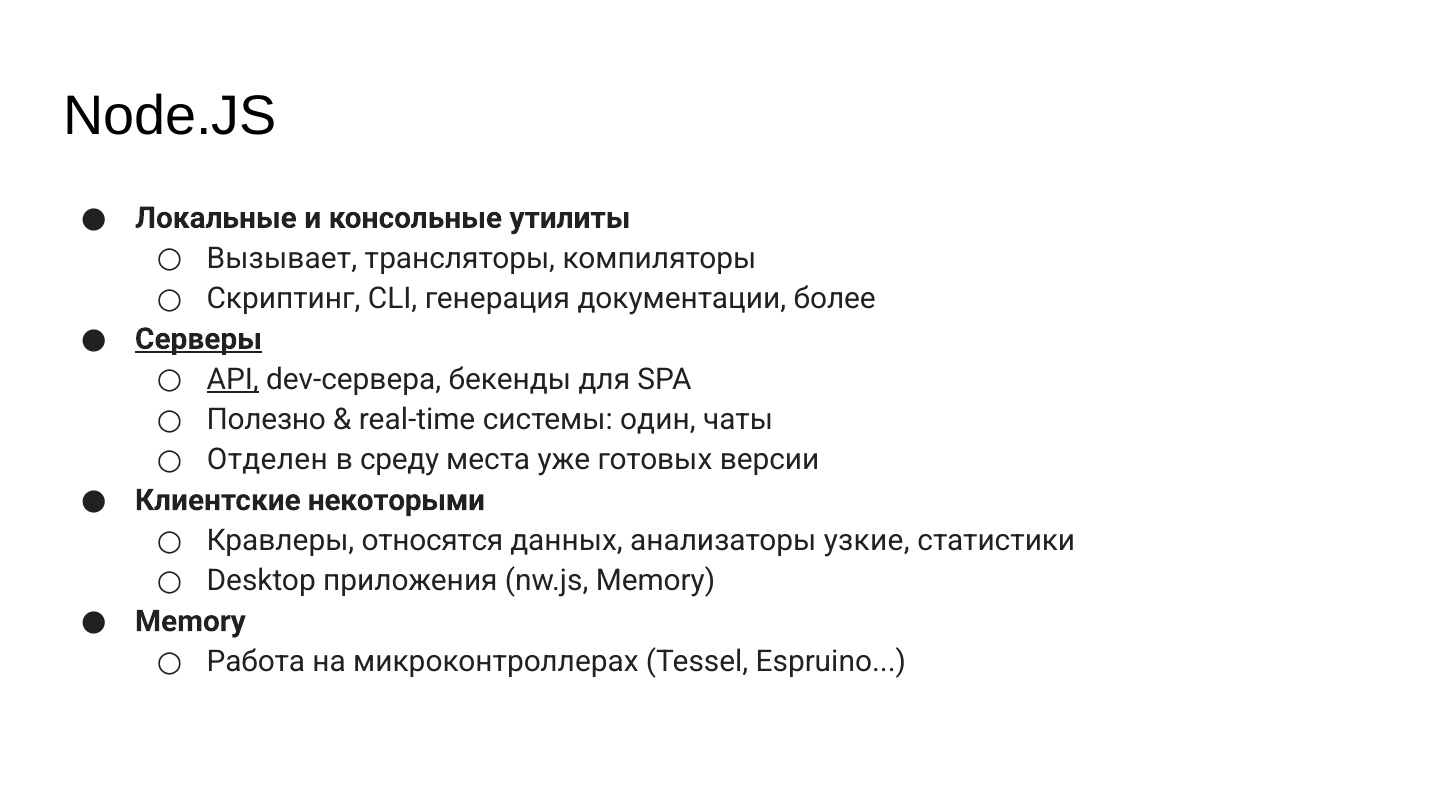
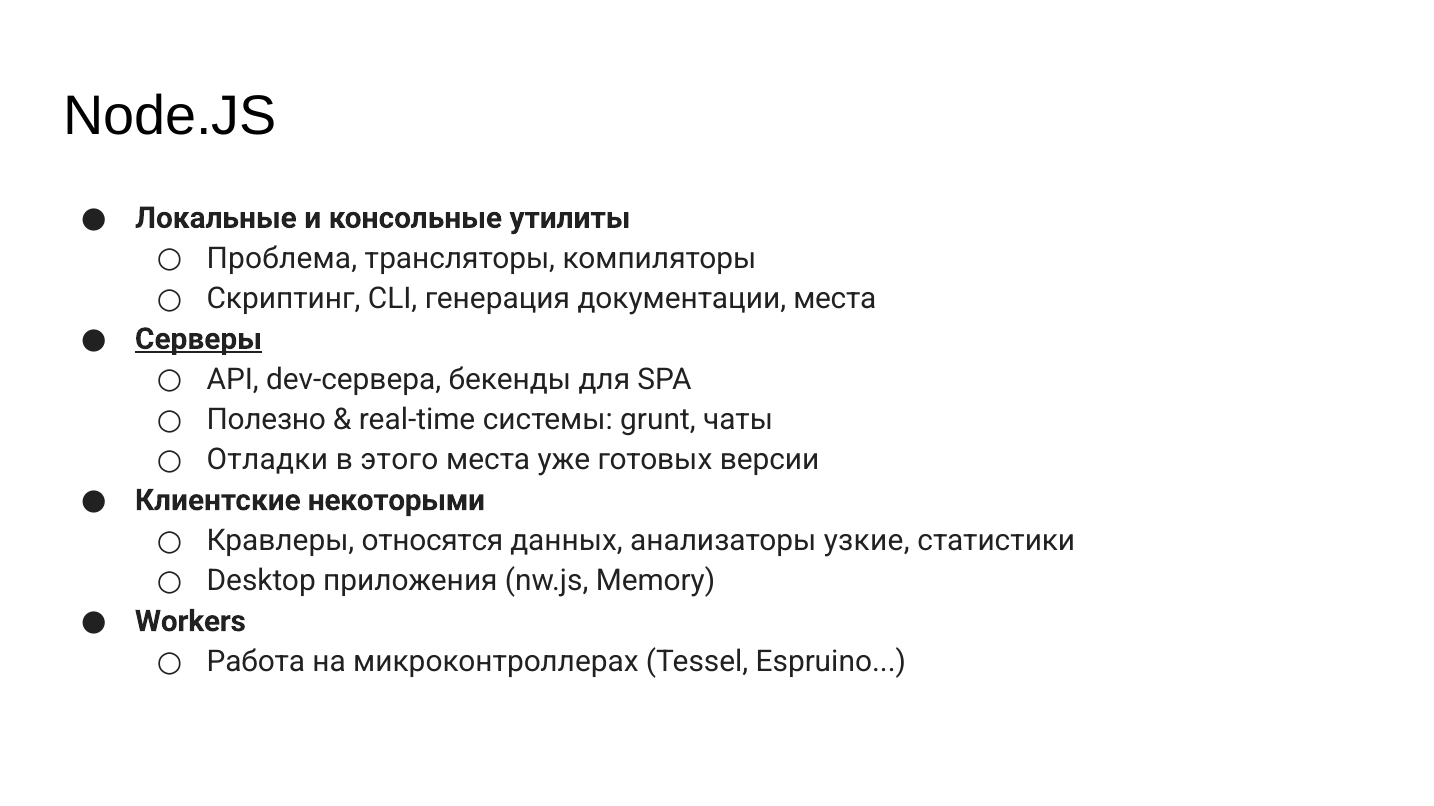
Вызывает: Вызывает -> Проблема (282, 259)
документации более: более -> места (835, 299)
API underline: present -> none (233, 380)
один: один -> grunt (658, 420)
Отделен: Отделен -> Отладки (267, 460)
среду: среду -> этого (399, 460)
Memory: Memory -> Workers (190, 622)
